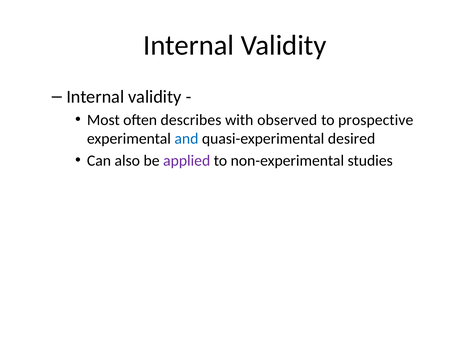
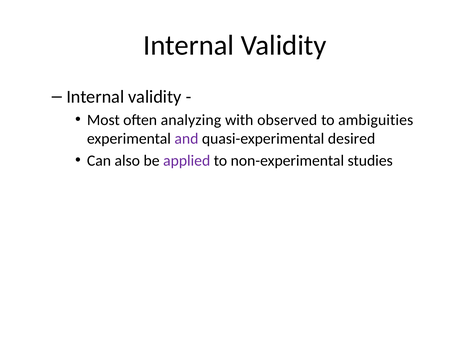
describes: describes -> analyzing (191, 120)
prospective: prospective -> ambiguities (376, 120)
and colour: blue -> purple (186, 139)
